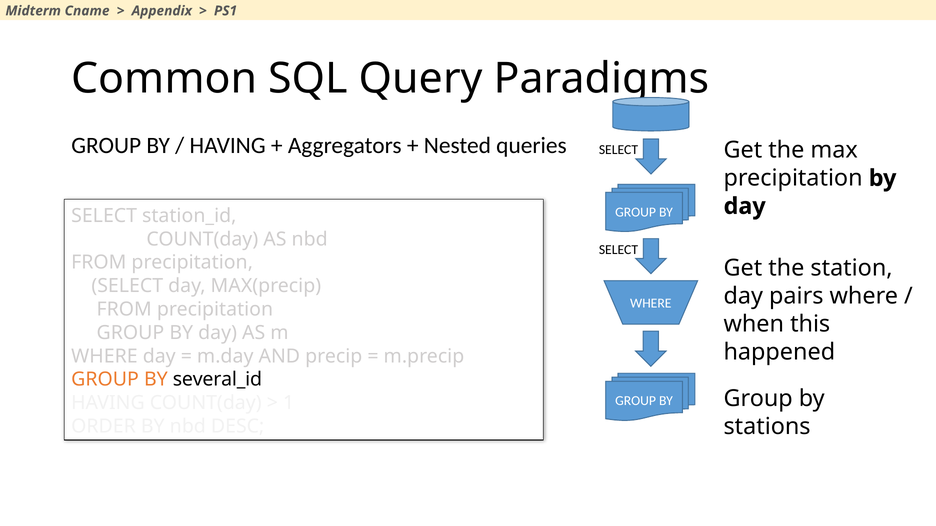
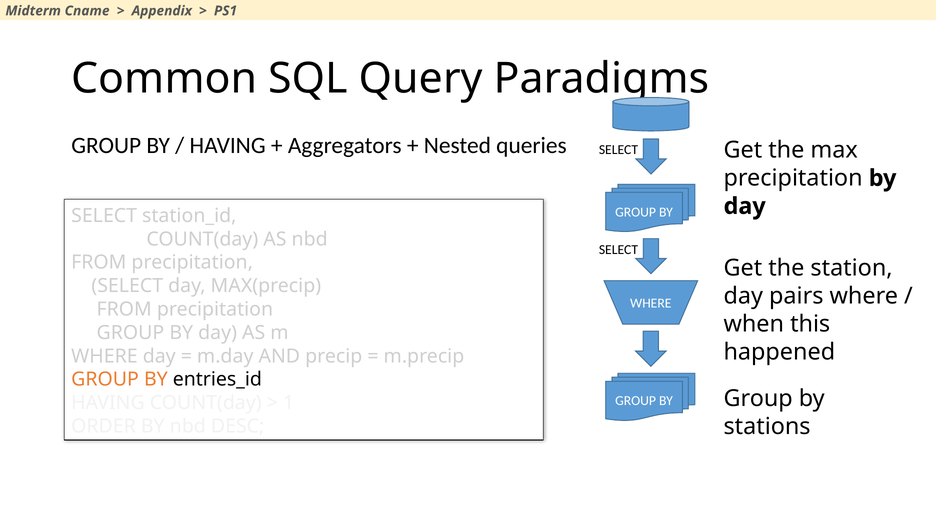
several_id: several_id -> entries_id (217, 380)
